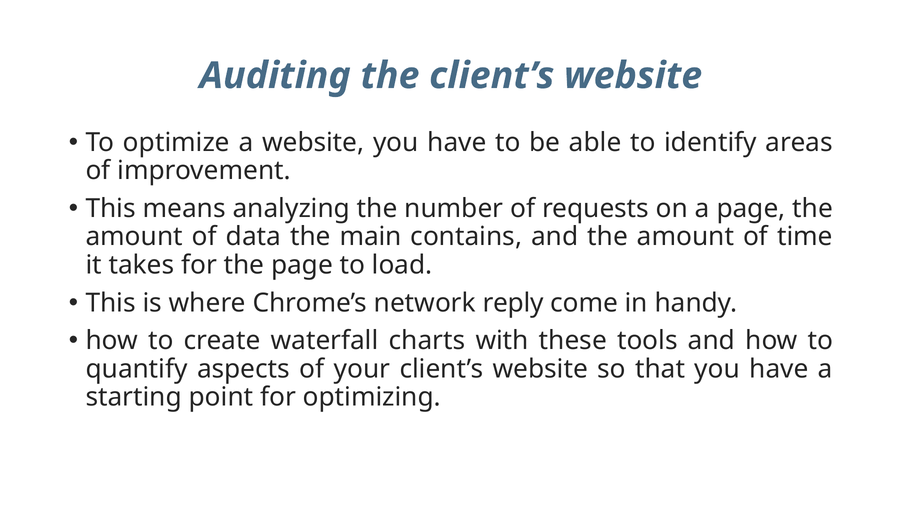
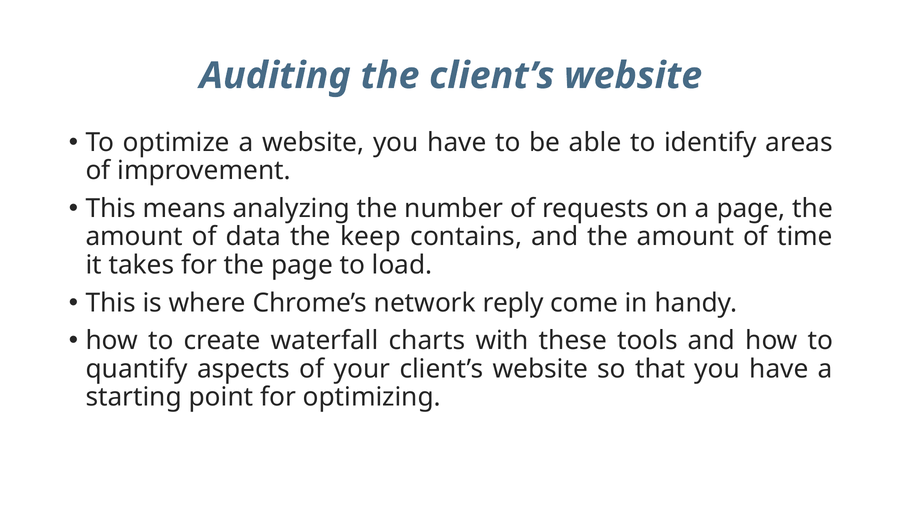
main: main -> keep (370, 237)
